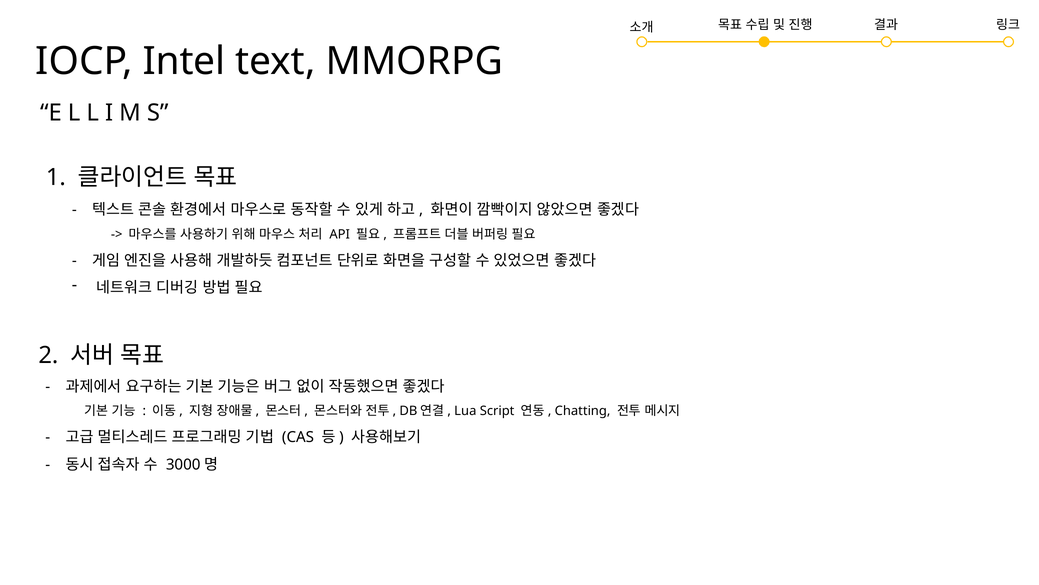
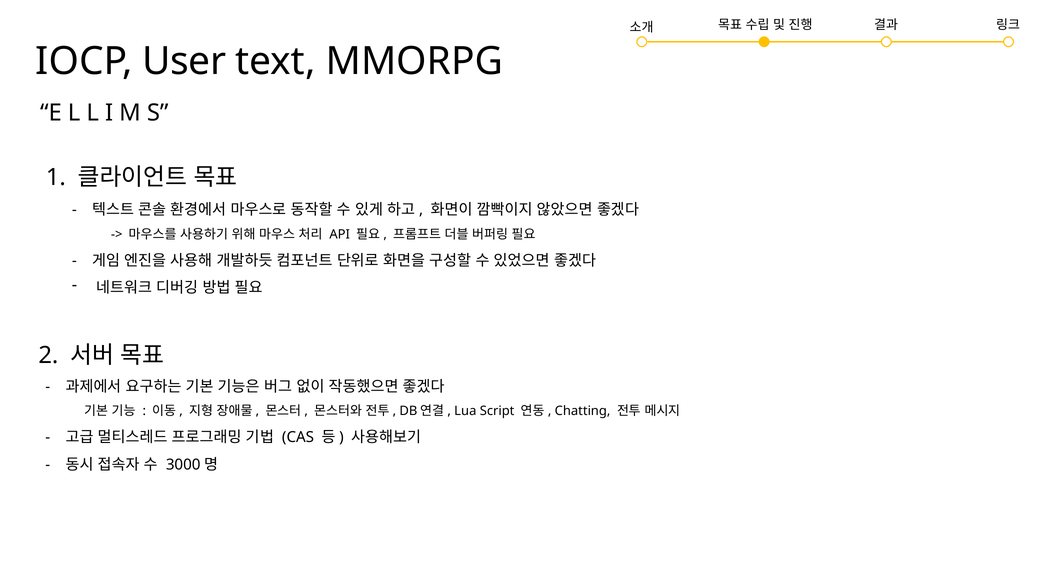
Intel: Intel -> User (184, 61)
